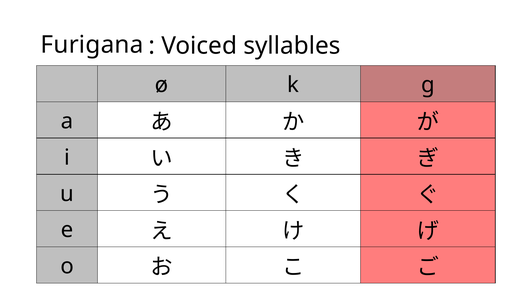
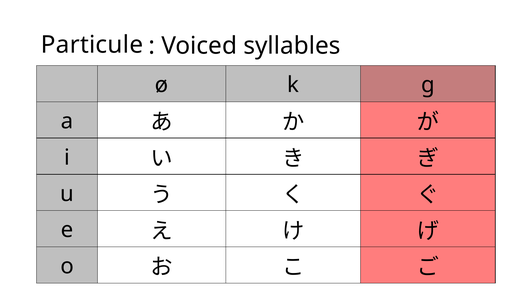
Furigana: Furigana -> Particule (92, 45)
